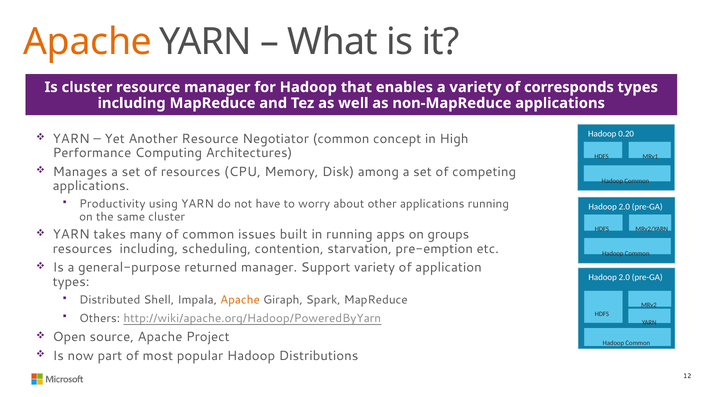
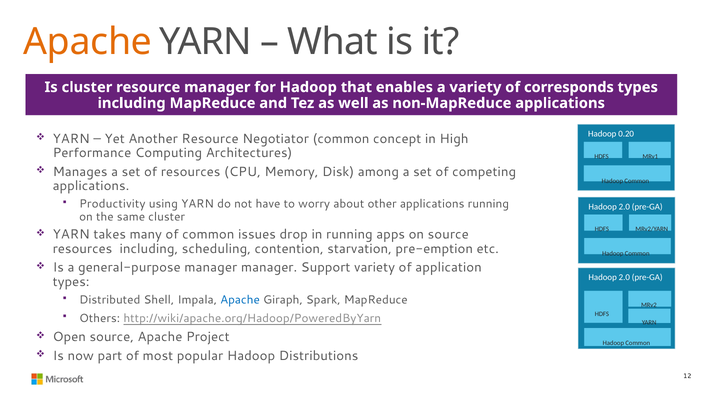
built: built -> drop (294, 235)
on groups: groups -> source (448, 235)
general-purpose returned: returned -> manager (211, 268)
Apache colour: orange -> blue (240, 300)
